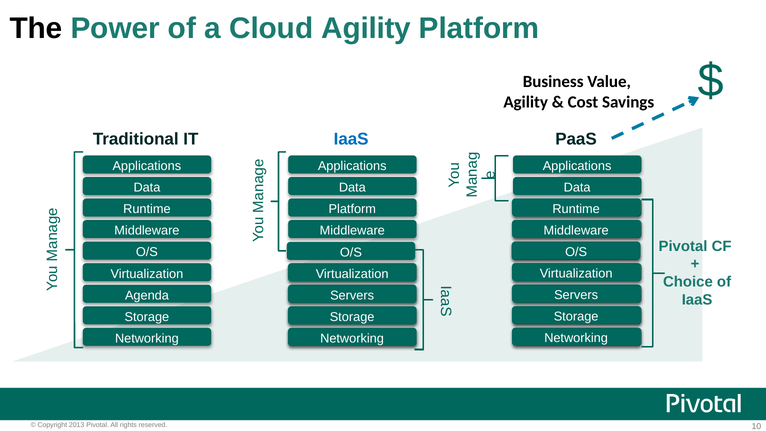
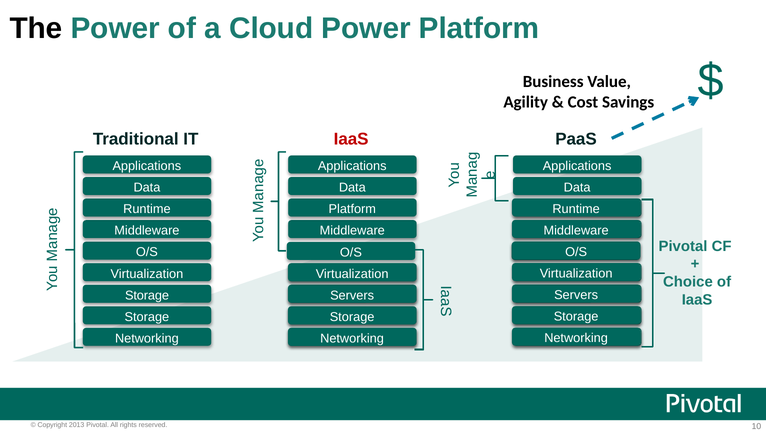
Cloud Agility: Agility -> Power (366, 28)
IaaS colour: blue -> red (351, 139)
Agenda: Agenda -> Storage (147, 295)
